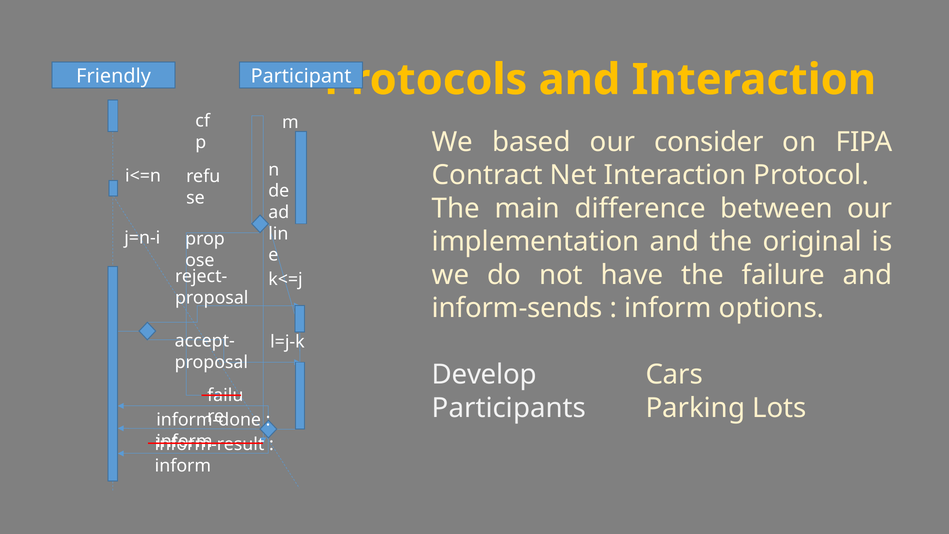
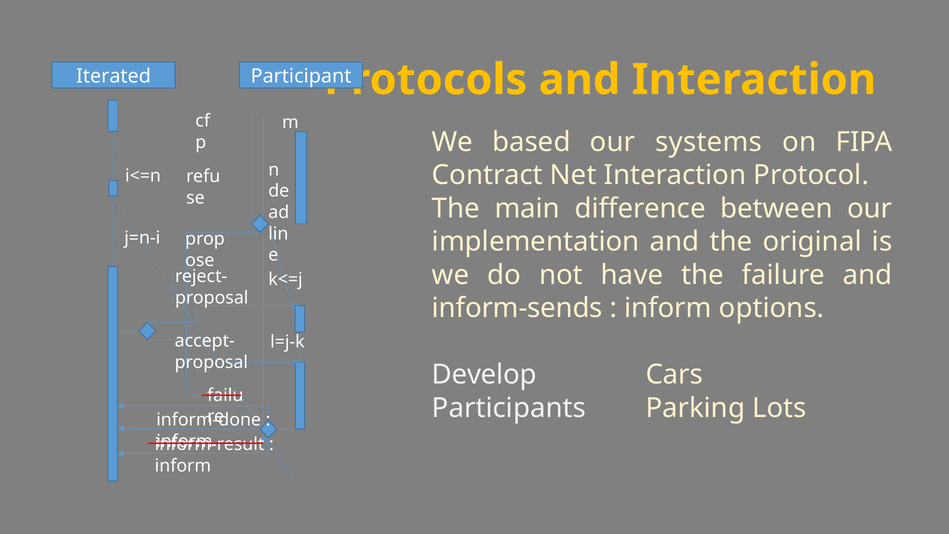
Friendly: Friendly -> Iterated (114, 76)
consider: consider -> systems (709, 142)
